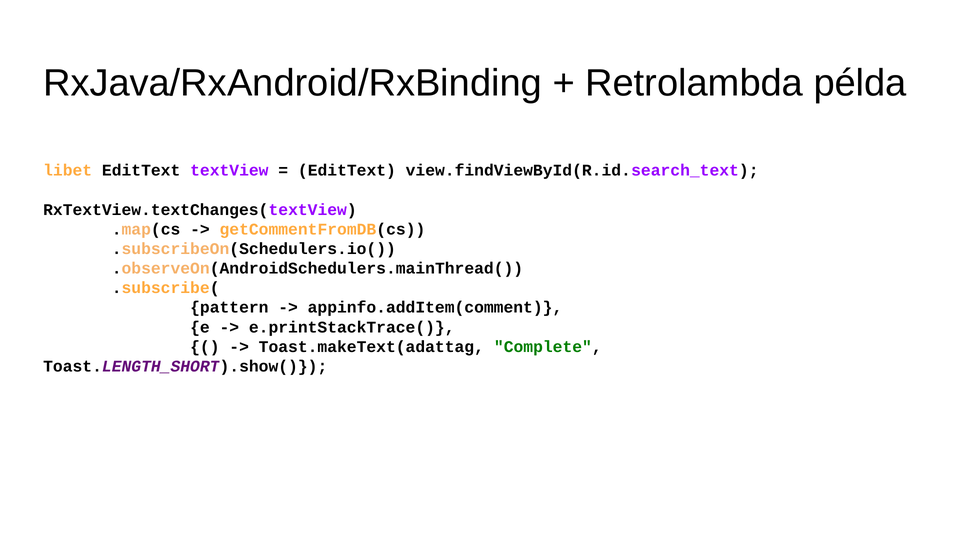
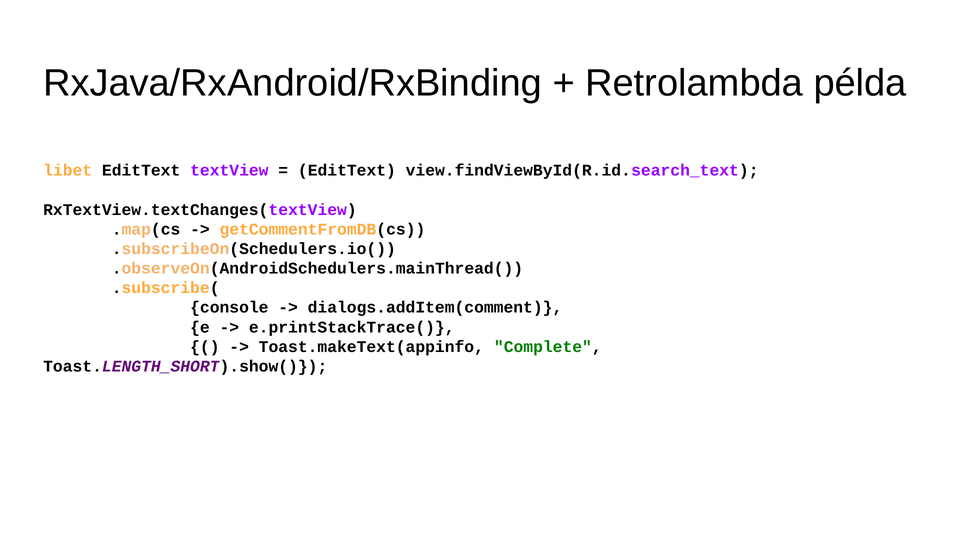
pattern: pattern -> console (229, 308)
appinfo.addItem(comment: appinfo.addItem(comment -> dialogs.addItem(comment (435, 308)
Toast.makeText(adattag: Toast.makeText(adattag -> Toast.makeText(appinfo (371, 347)
